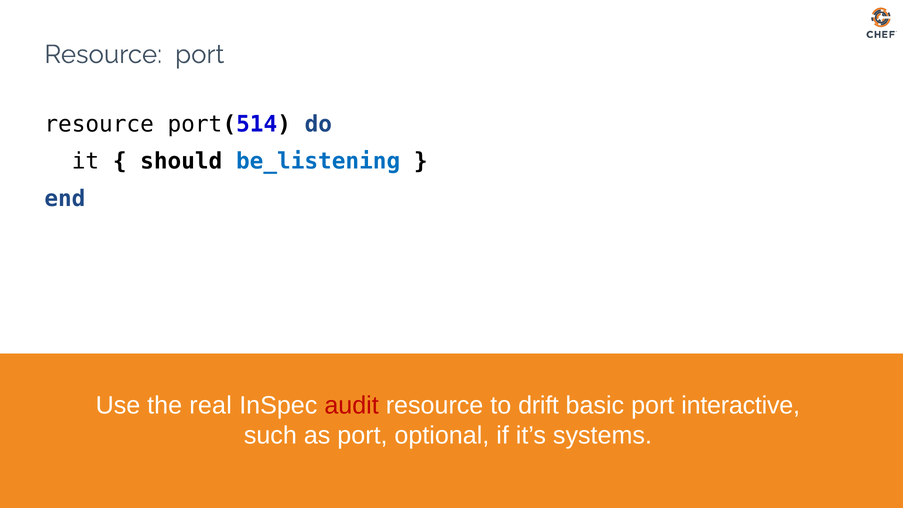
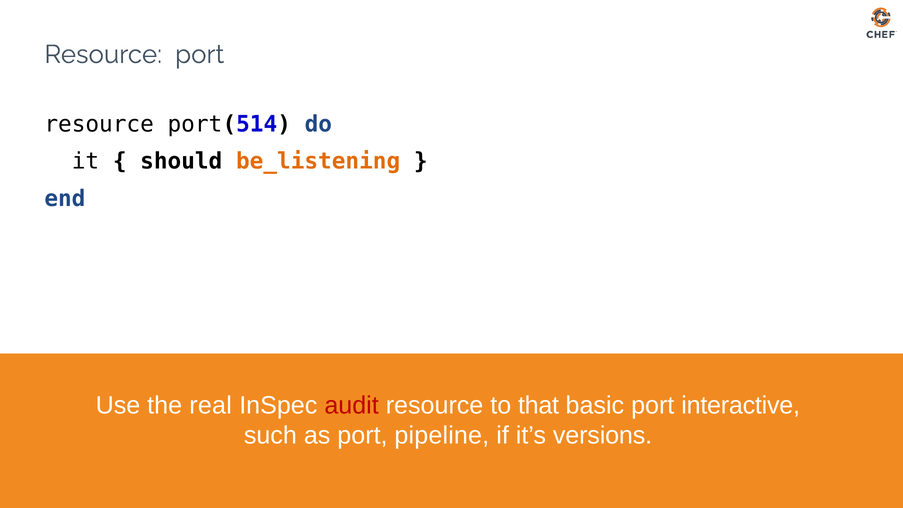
be_listening colour: blue -> orange (318, 161)
drift: drift -> that (539, 405)
optional: optional -> pipeline (442, 435)
systems: systems -> versions (603, 435)
